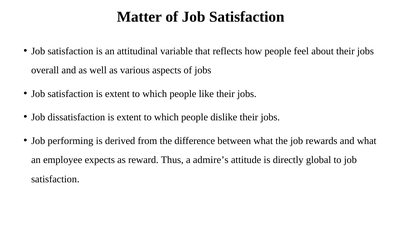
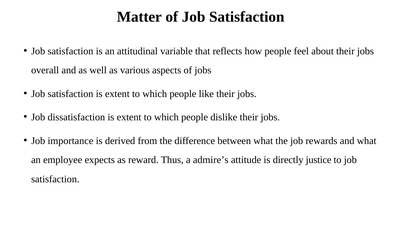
performing: performing -> importance (70, 141)
global: global -> justice (319, 160)
